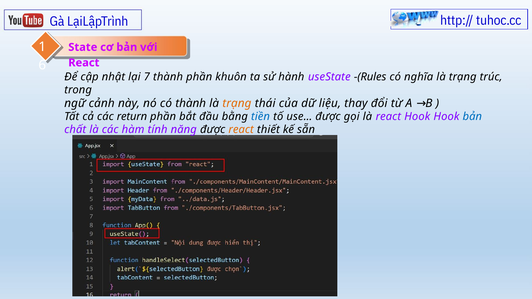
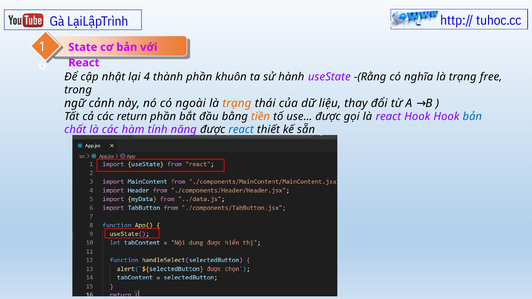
7: 7 -> 4 (147, 77)
-(Rules: -(Rules -> -(Rằng (370, 77)
trúc: trúc -> free (491, 77)
có thành: thành -> ngoài (191, 103)
tiền colour: blue -> orange (260, 117)
react colour: orange -> blue (241, 130)
